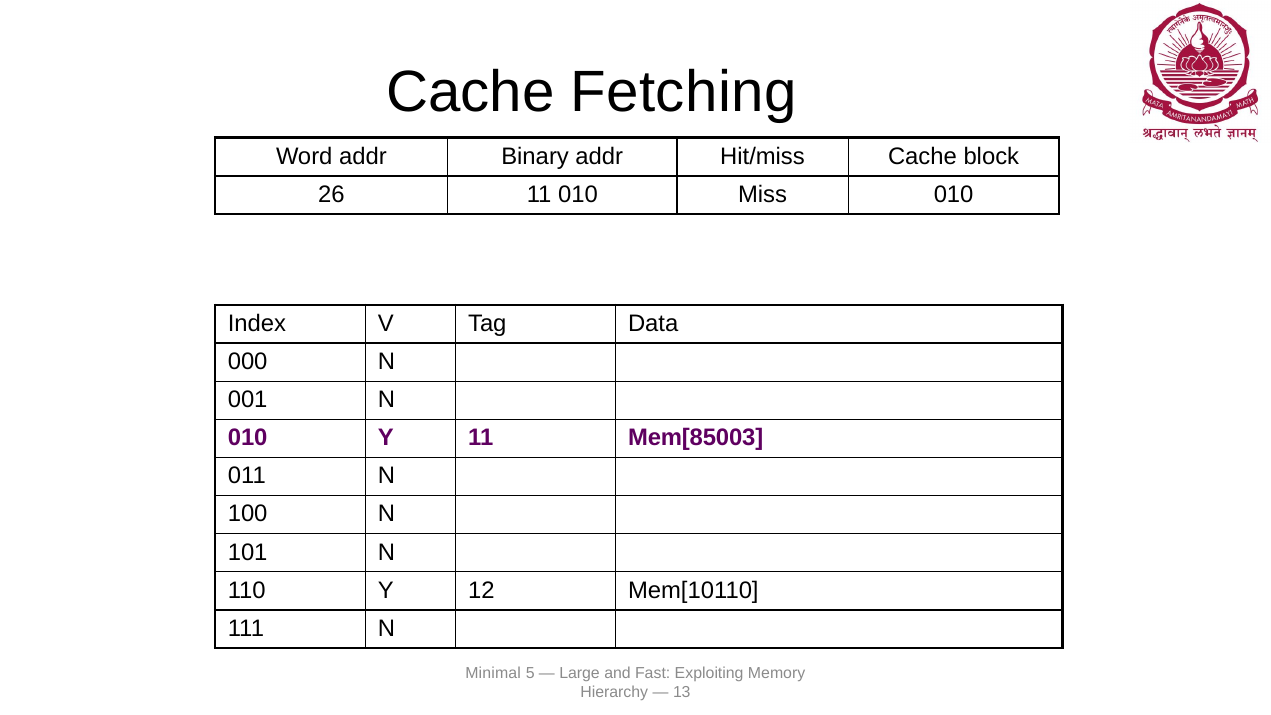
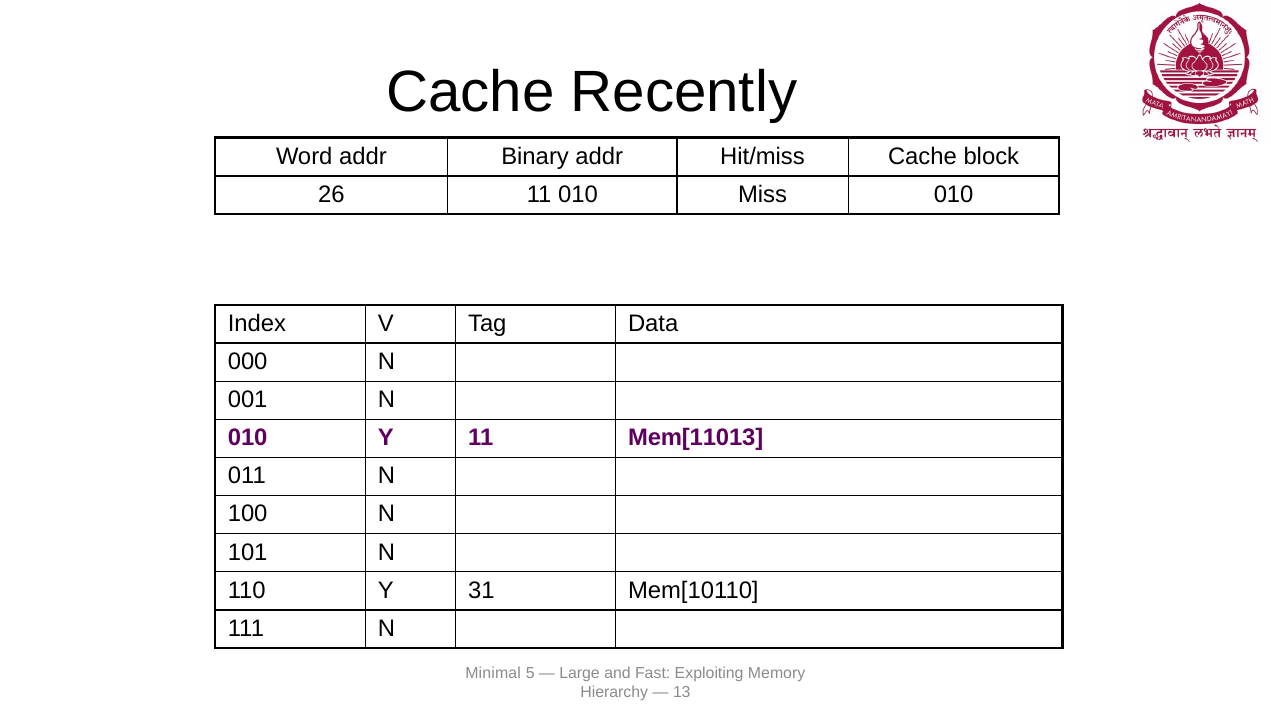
Fetching: Fetching -> Recently (684, 92)
Mem[85003: Mem[85003 -> Mem[11013 (696, 438)
12: 12 -> 31 (481, 590)
